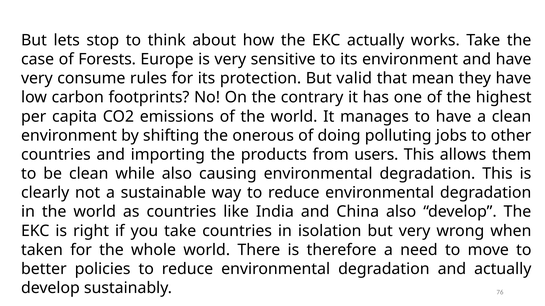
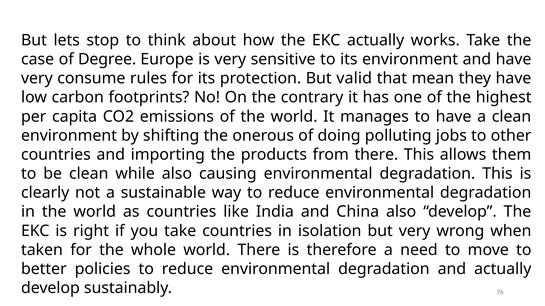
Forests: Forests -> Degree (107, 59)
from users: users -> there (376, 155)
